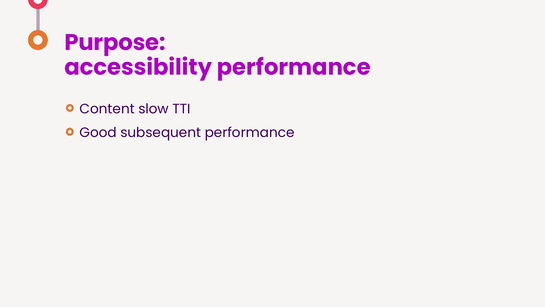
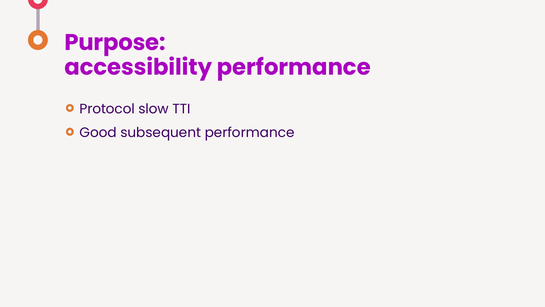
Content: Content -> Protocol (107, 109)
